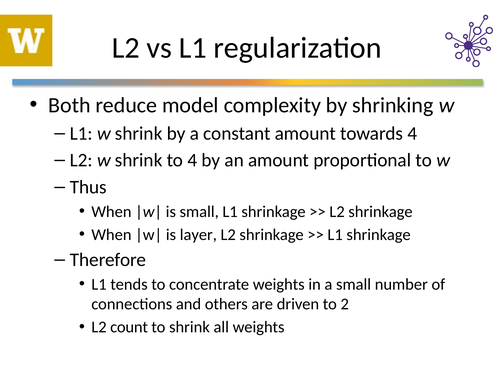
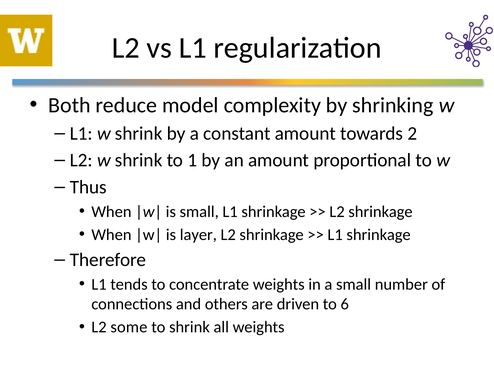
towards 4: 4 -> 2 (412, 134)
to 4: 4 -> 1 (192, 161)
2: 2 -> 6 (345, 305)
count: count -> some (129, 328)
